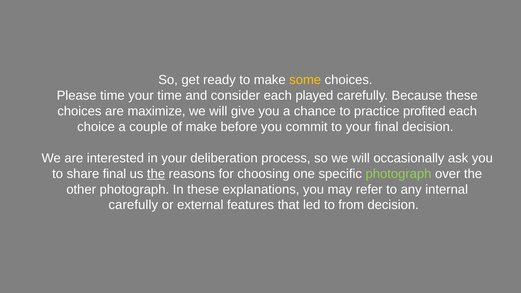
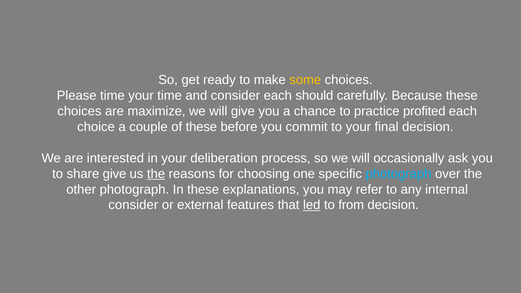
played: played -> should (314, 96)
of make: make -> these (201, 127)
share final: final -> give (114, 174)
photograph colour: light green -> light blue (399, 174)
carefully: carefully -> consider (133, 205)
led underline: none -> present (312, 205)
